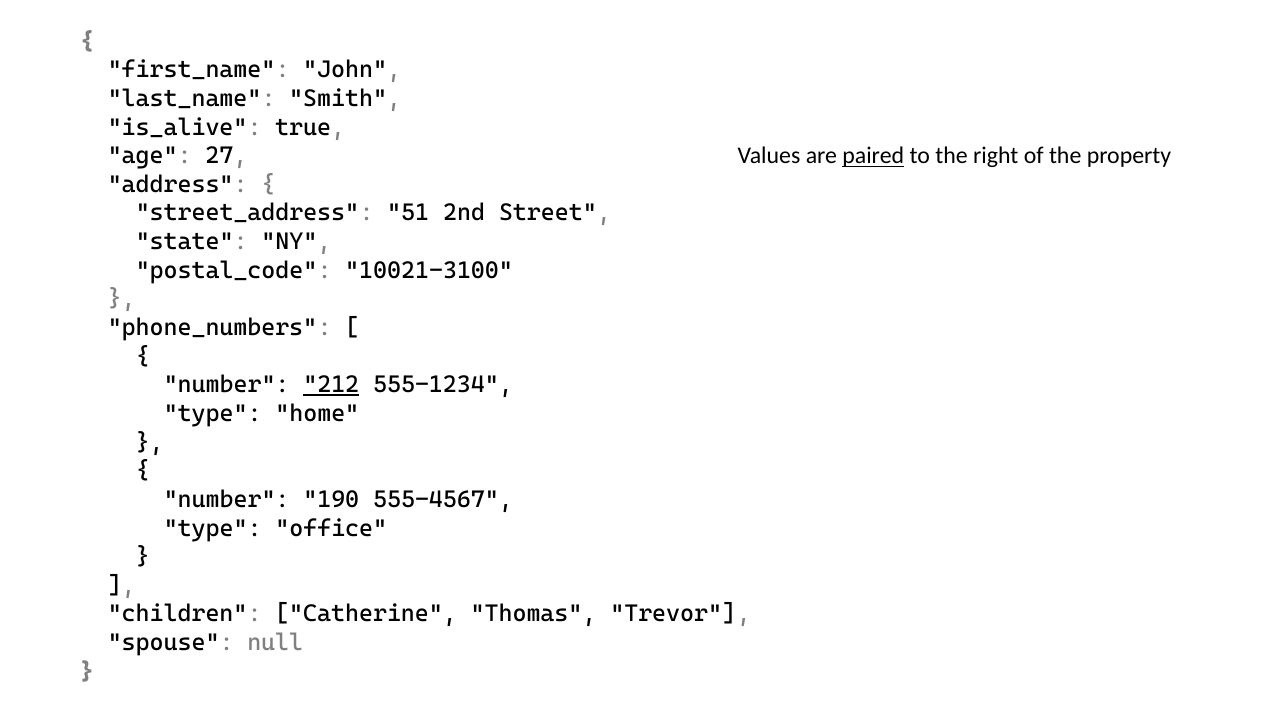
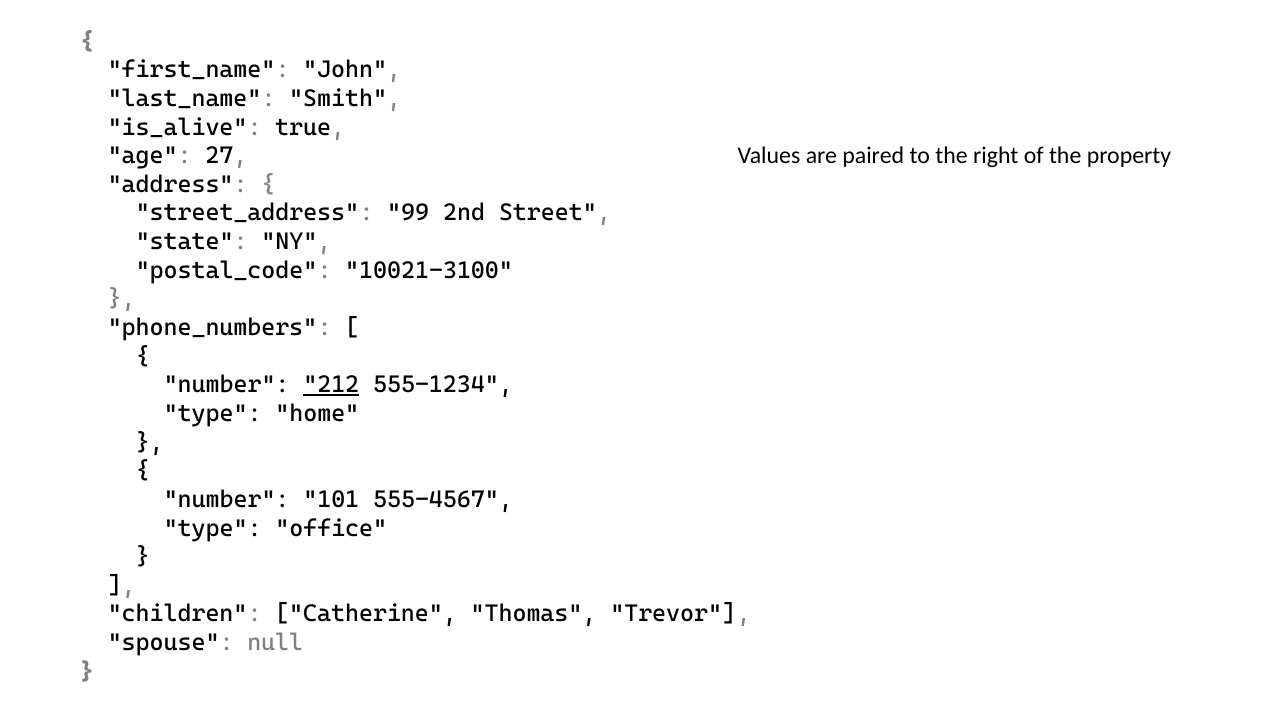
paired underline: present -> none (873, 156)
51: 51 -> 99 (408, 213)
190: 190 -> 101 (331, 500)
